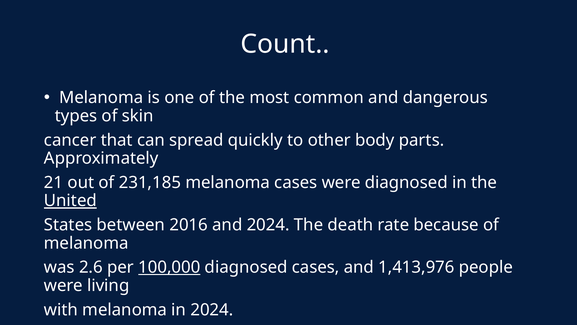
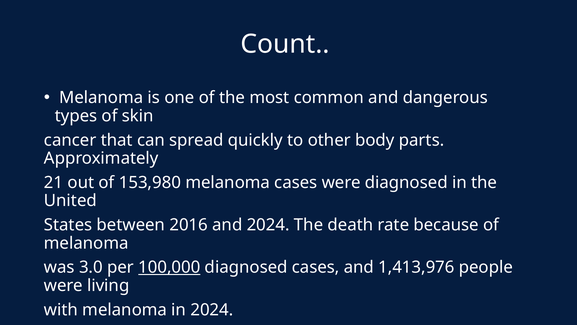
231,185: 231,185 -> 153,980 (150, 182)
United underline: present -> none (70, 200)
2.6: 2.6 -> 3.0 (91, 267)
